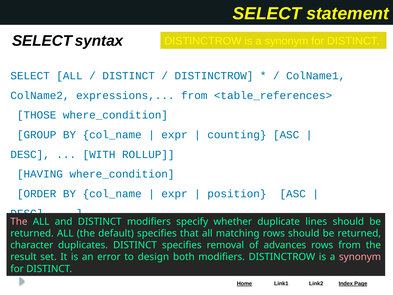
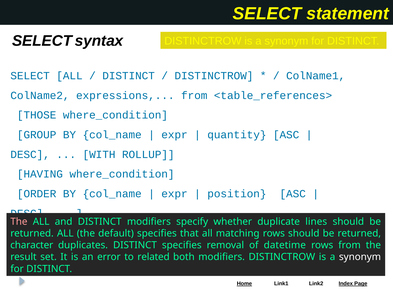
counting: counting -> quantity (237, 135)
advances: advances -> datetime (285, 245)
design: design -> related (154, 257)
synonym colour: pink -> white (360, 257)
